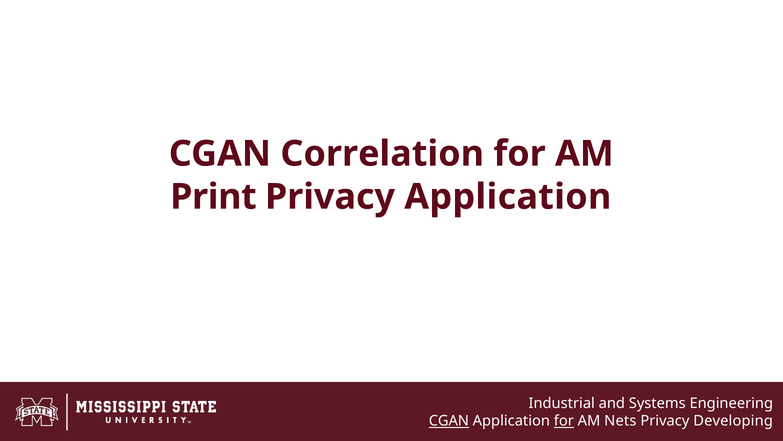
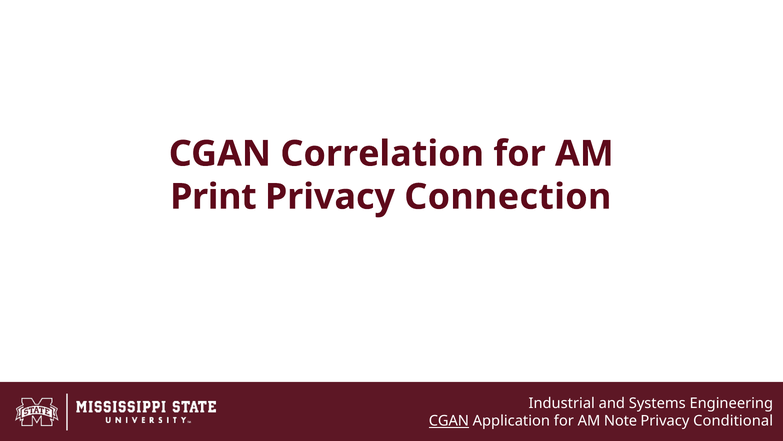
Privacy Application: Application -> Connection (508, 197)
for underline: present -> none (564, 421)
Nets: Nets -> Note (620, 421)
Developing: Developing -> Conditional (733, 421)
